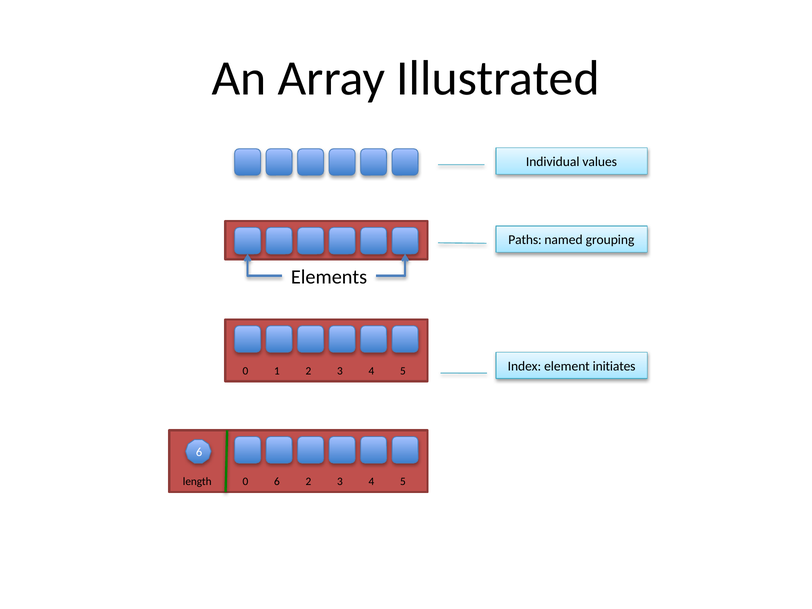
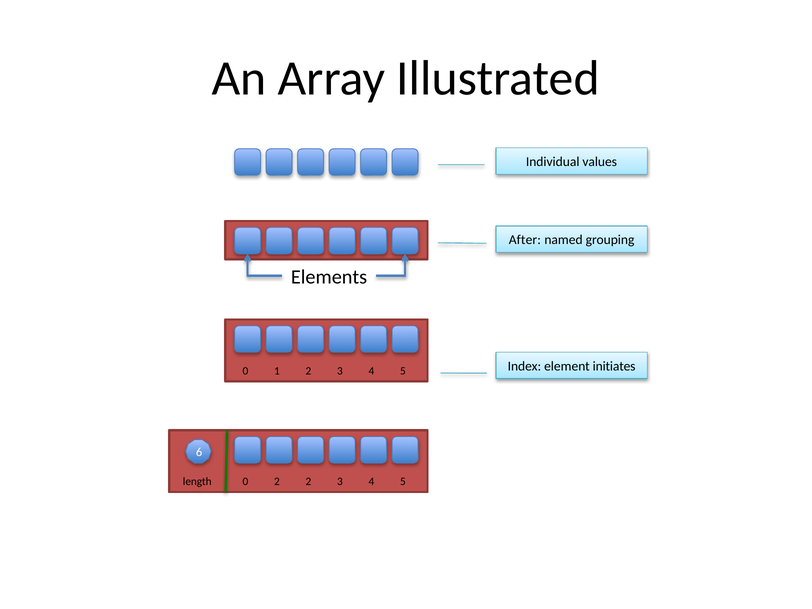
Paths: Paths -> After (525, 240)
0 6: 6 -> 2 (277, 482)
